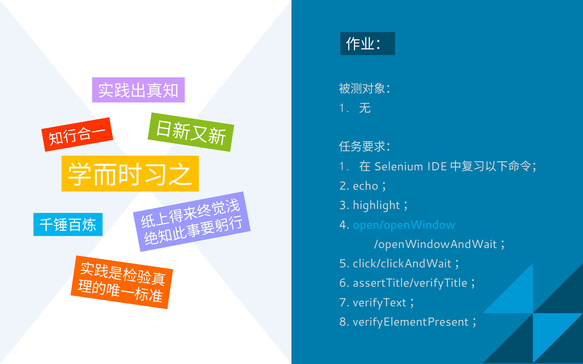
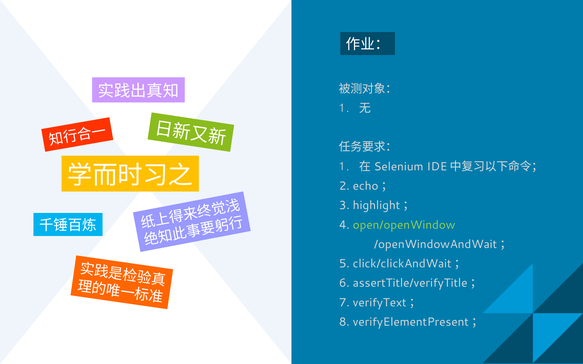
open/openWindow colour: light blue -> light green (404, 225)
